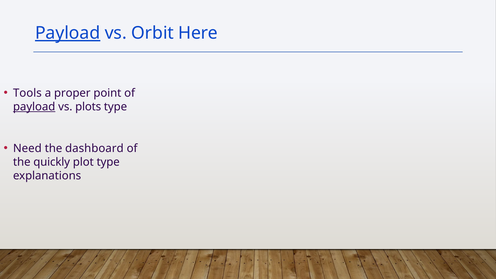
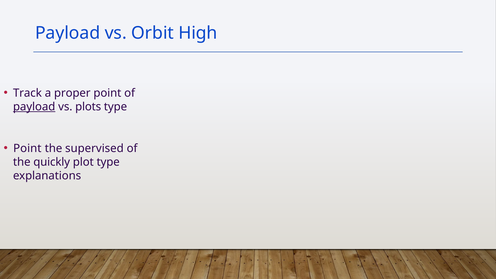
Payload underline: present -> none (68, 33)
Here: Here -> High (198, 33)
Tools: Tools -> Track (27, 93)
Need: Need -> Point (27, 148)
dashboard: dashboard -> supervised (94, 148)
